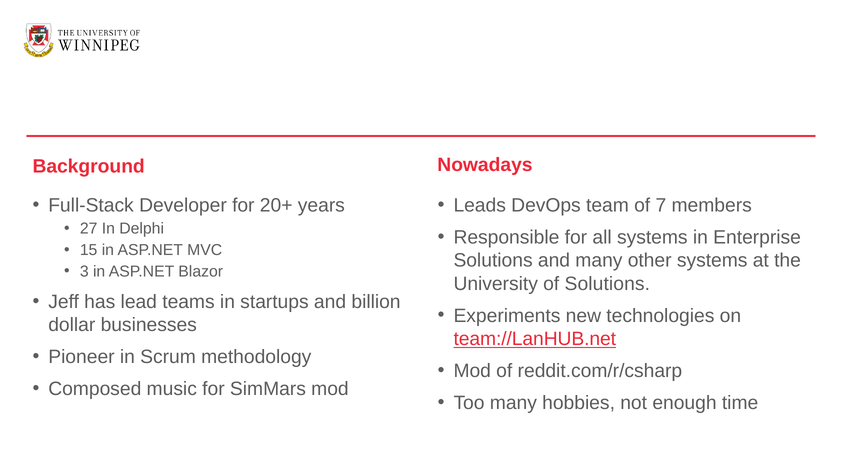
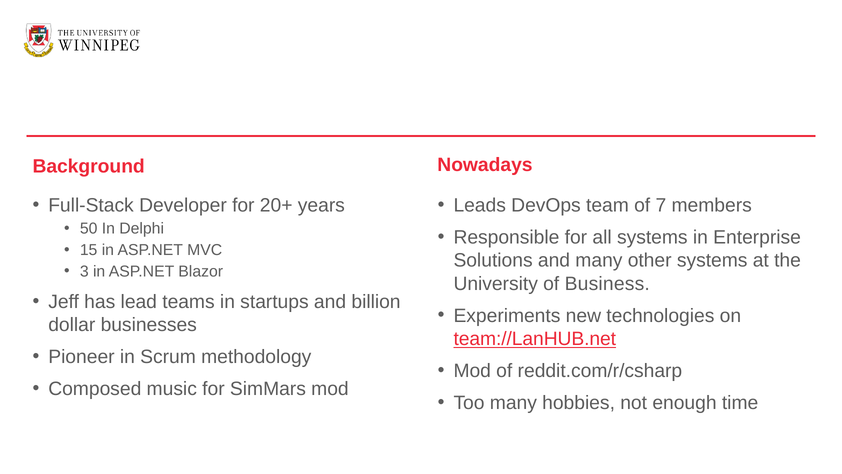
27: 27 -> 50 (89, 228)
of Solutions: Solutions -> Business (607, 283)
